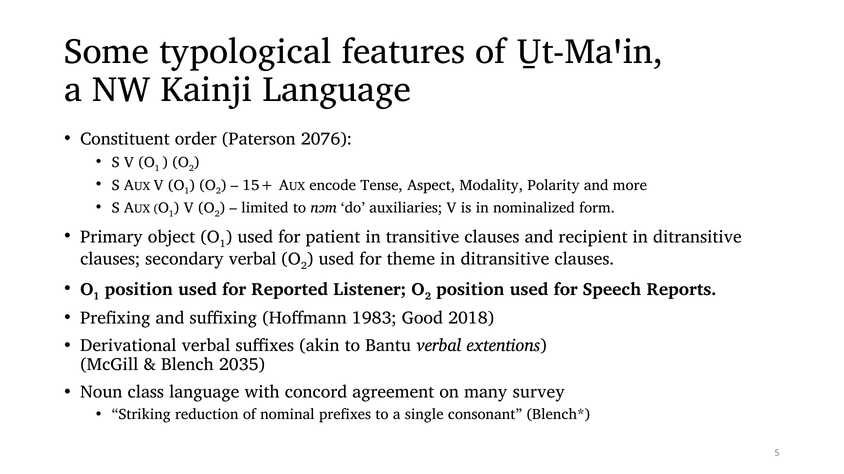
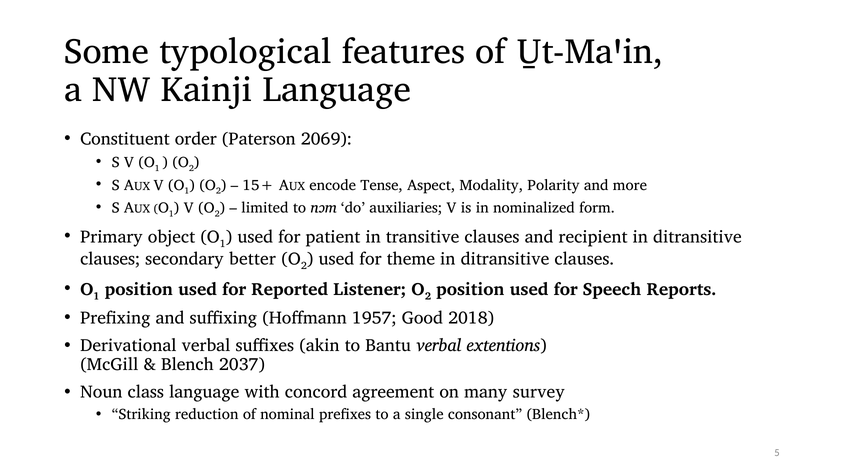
2076: 2076 -> 2069 (326, 139)
secondary verbal: verbal -> better (252, 259)
1983: 1983 -> 1957 (374, 318)
2035: 2035 -> 2037 (242, 365)
